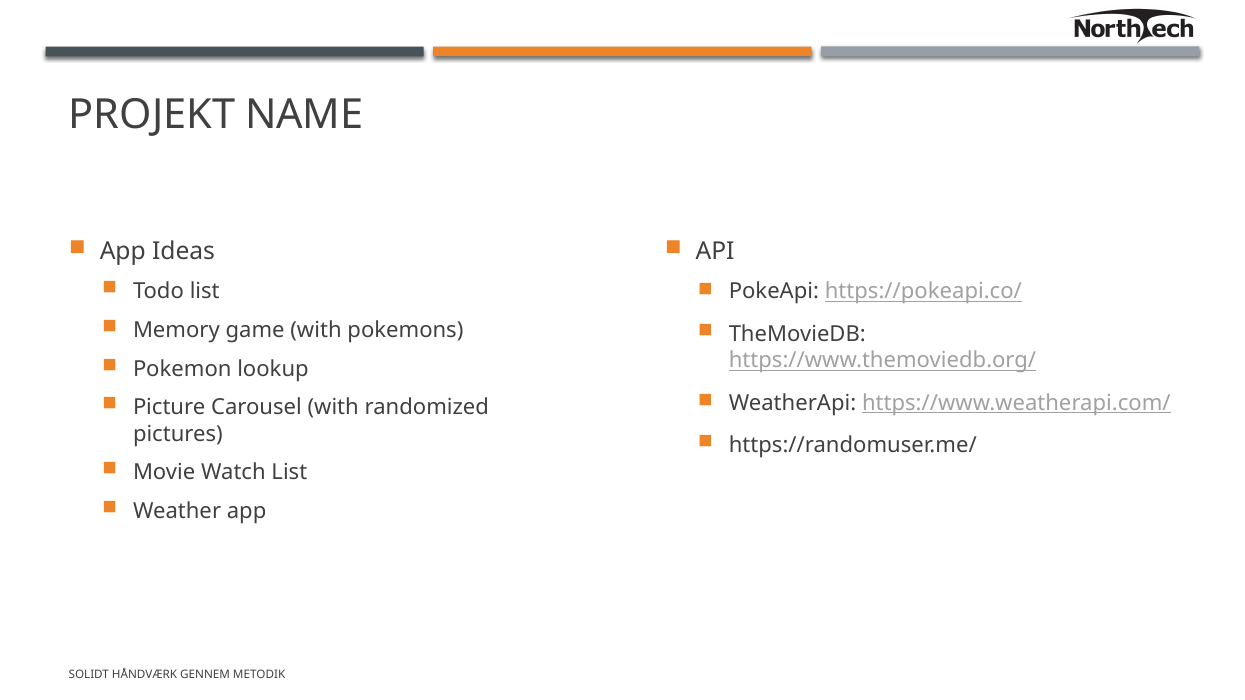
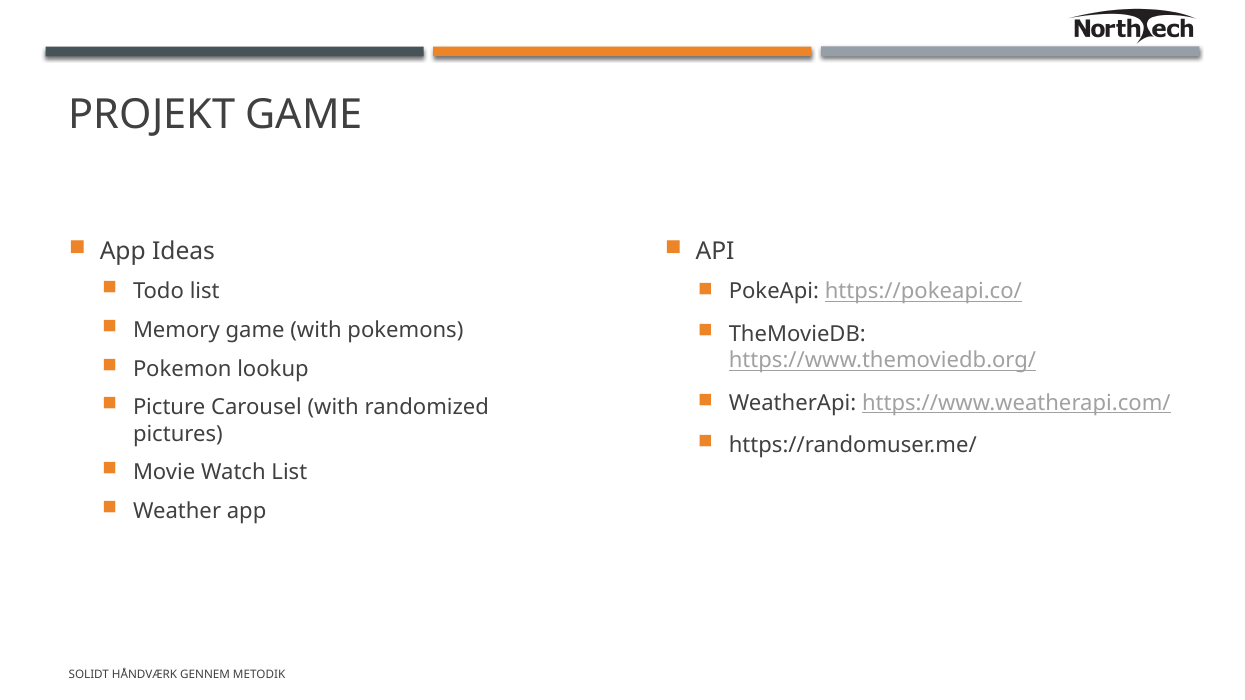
PROJEKT NAME: NAME -> GAME (304, 115)
